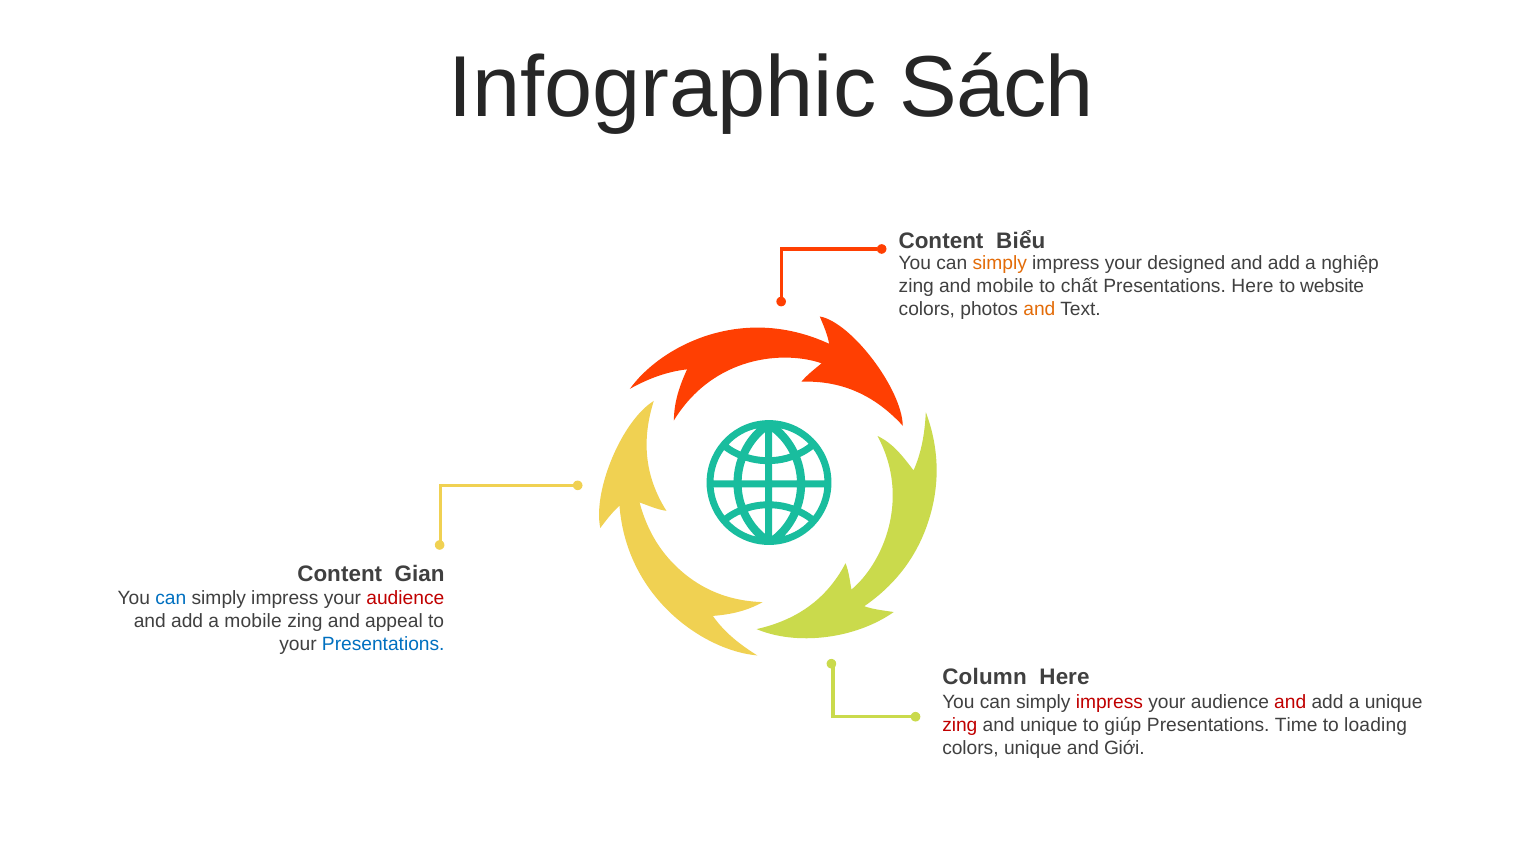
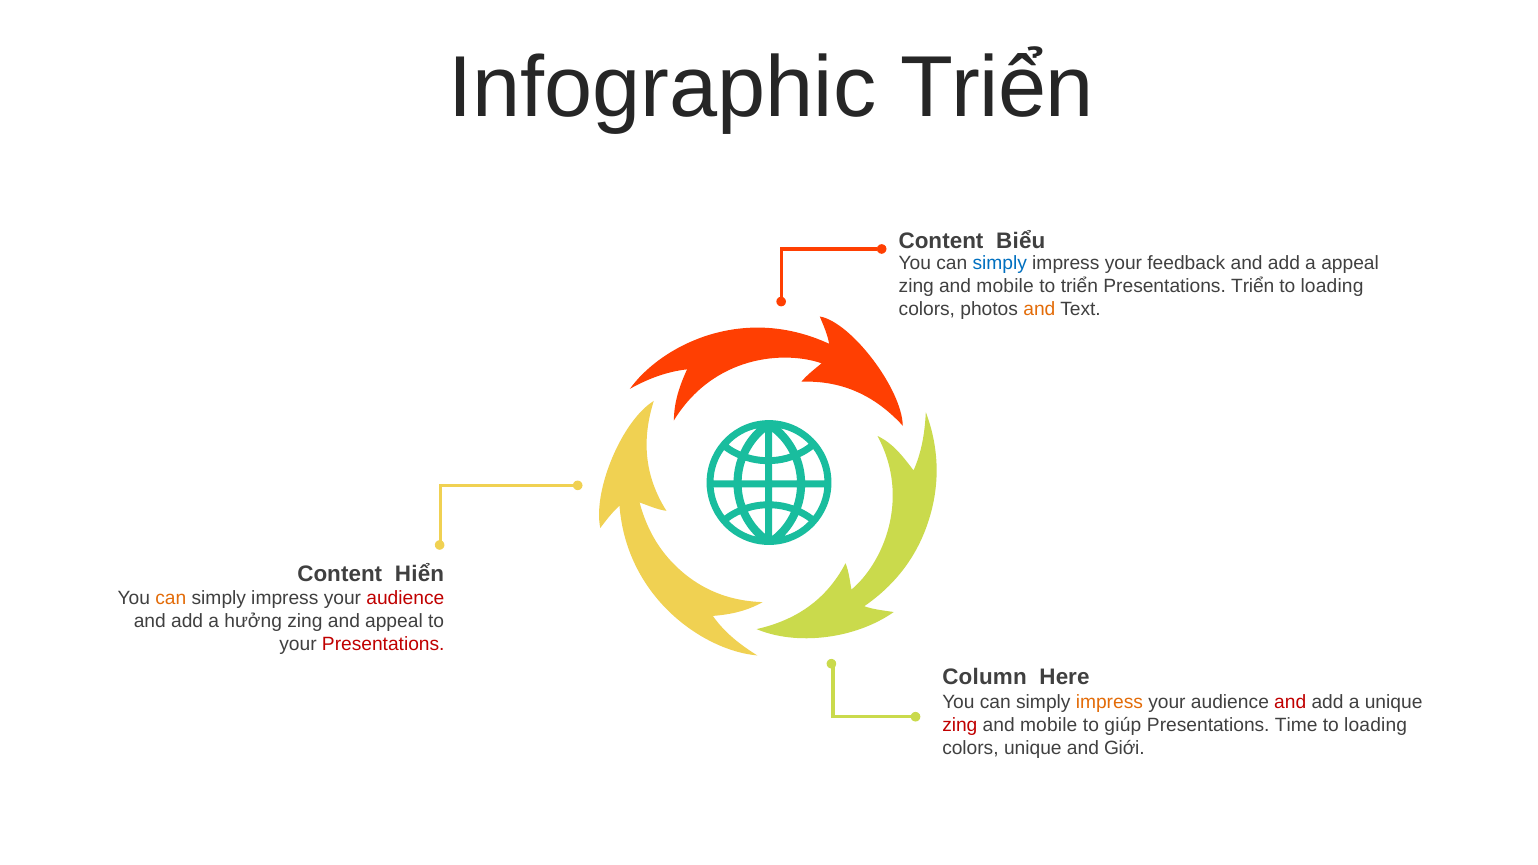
Infographic Sách: Sách -> Triển (997, 88)
simply colour: orange -> blue (1000, 263)
designed: designed -> feedback (1186, 263)
a nghiệp: nghiệp -> appeal (1350, 263)
to chất: chất -> triển (1079, 286)
Presentations Here: Here -> Triển (1253, 286)
website: website -> loading (1332, 286)
Gian: Gian -> Hiển (420, 574)
can colour: blue -> orange (171, 598)
a mobile: mobile -> hưởng (253, 622)
Presentations colour: blue -> red (383, 645)
impress colour: red -> orange (1109, 702)
unique: unique -> mobile (1049, 725)
